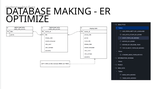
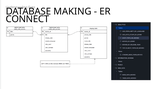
OPTIMIZE: OPTIMIZE -> CONNECT (27, 19)
